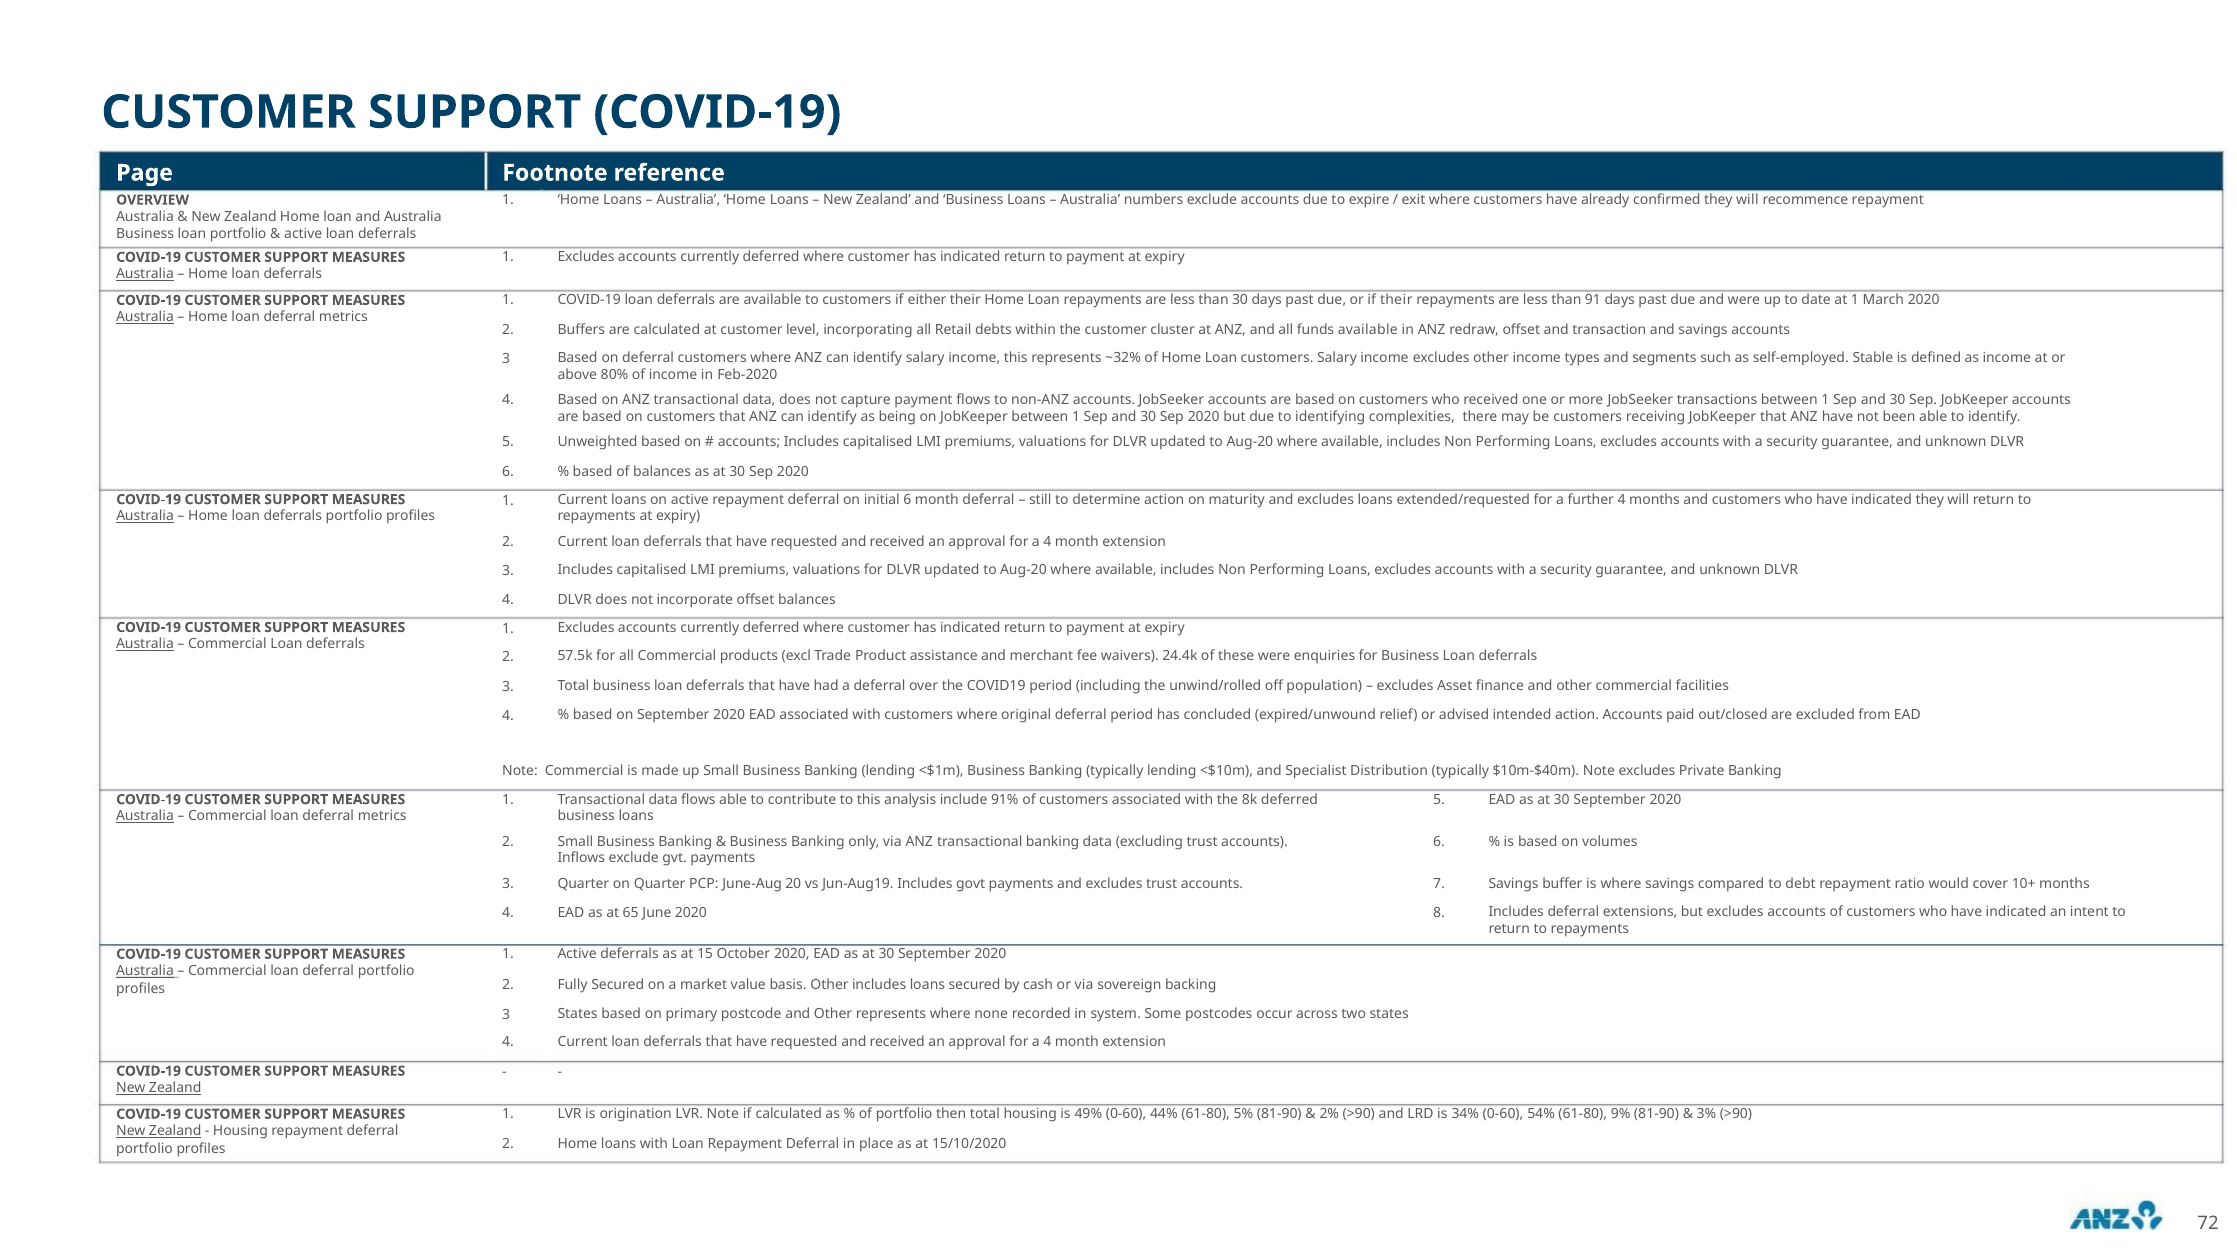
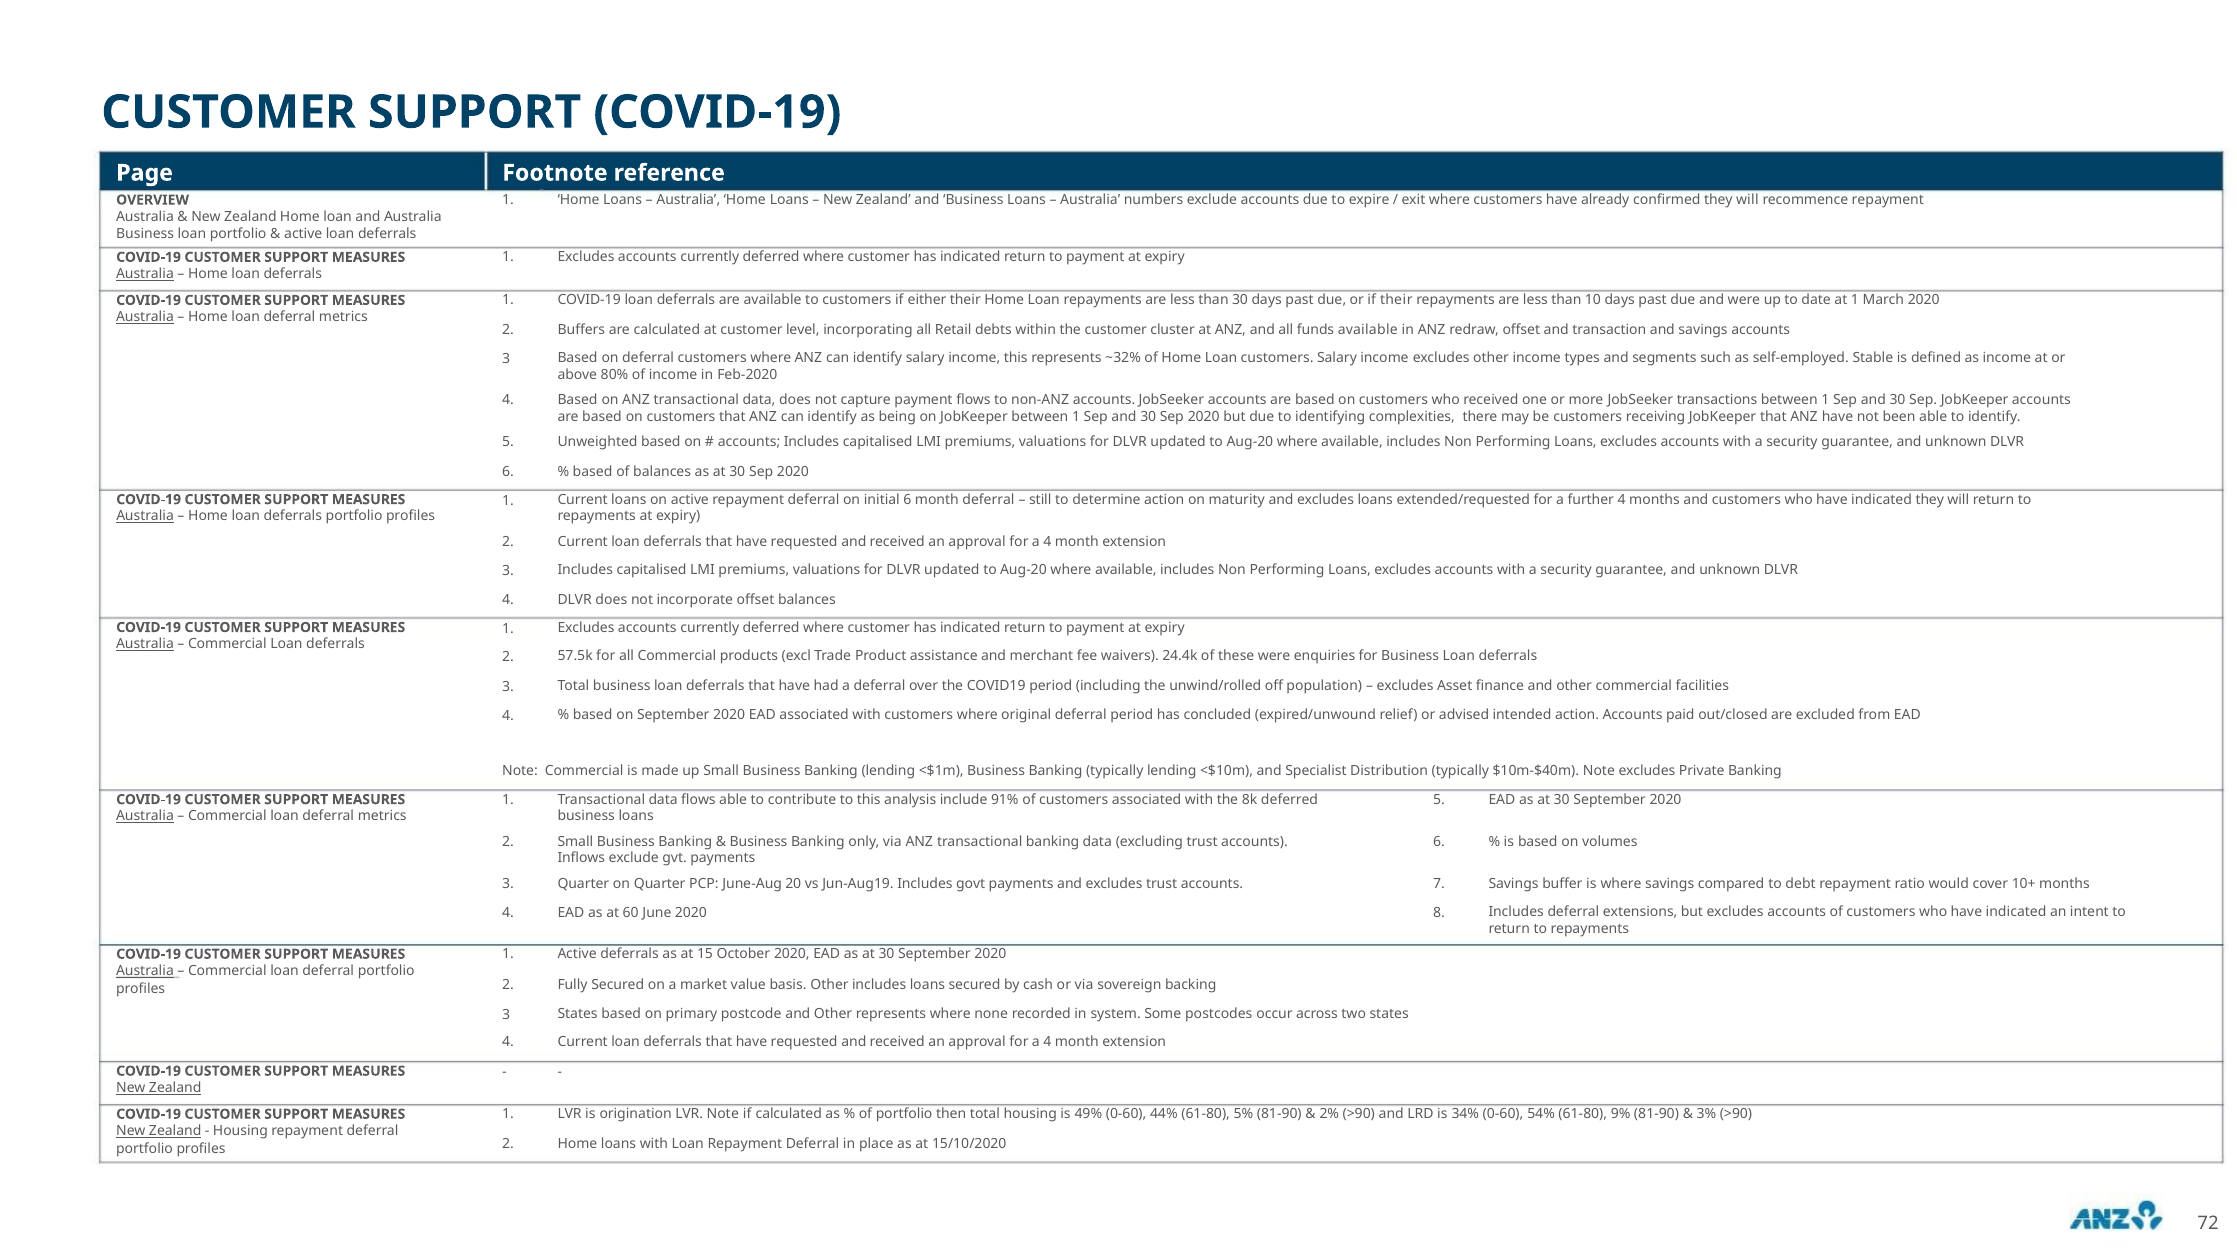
91: 91 -> 10 (1593, 300)
65: 65 -> 60 (631, 913)
